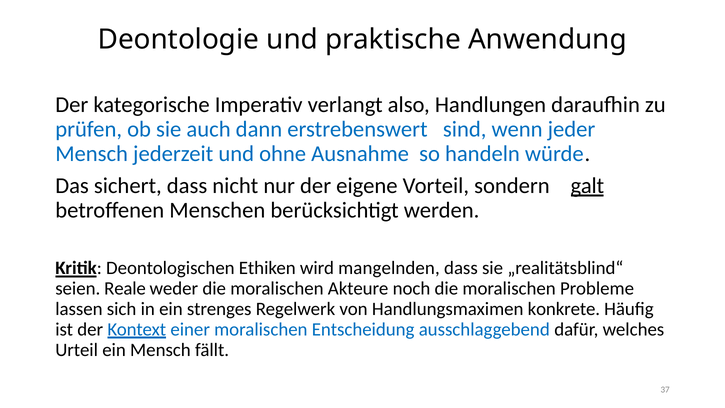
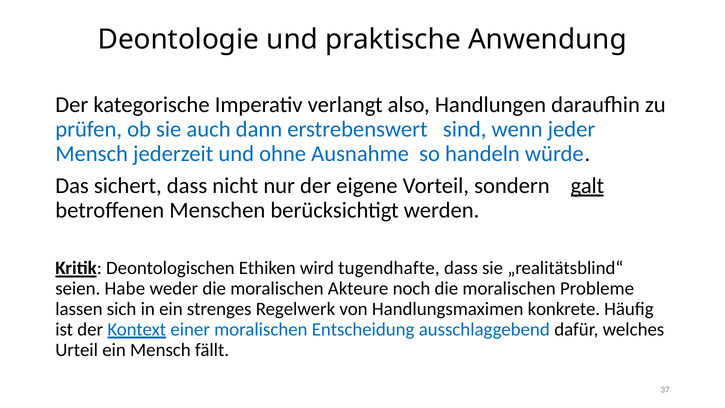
mangelnden: mangelnden -> tugendhafte (389, 268)
Reale: Reale -> Habe (125, 288)
